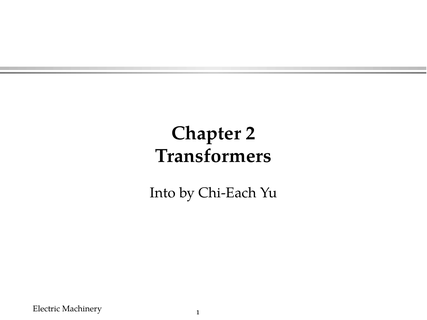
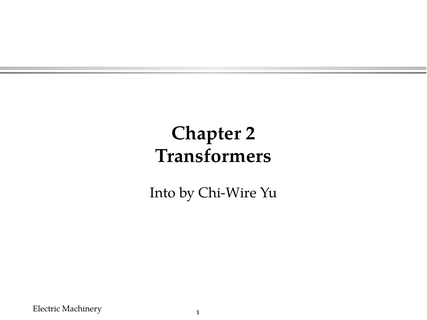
Chi-Each: Chi-Each -> Chi-Wire (228, 193)
